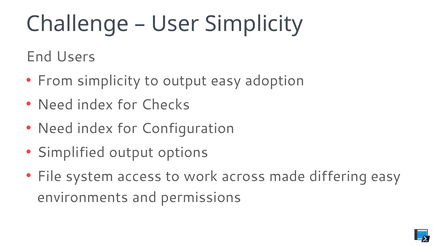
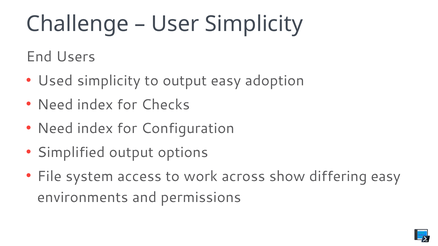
From: From -> Used (55, 81)
made: made -> show (287, 177)
